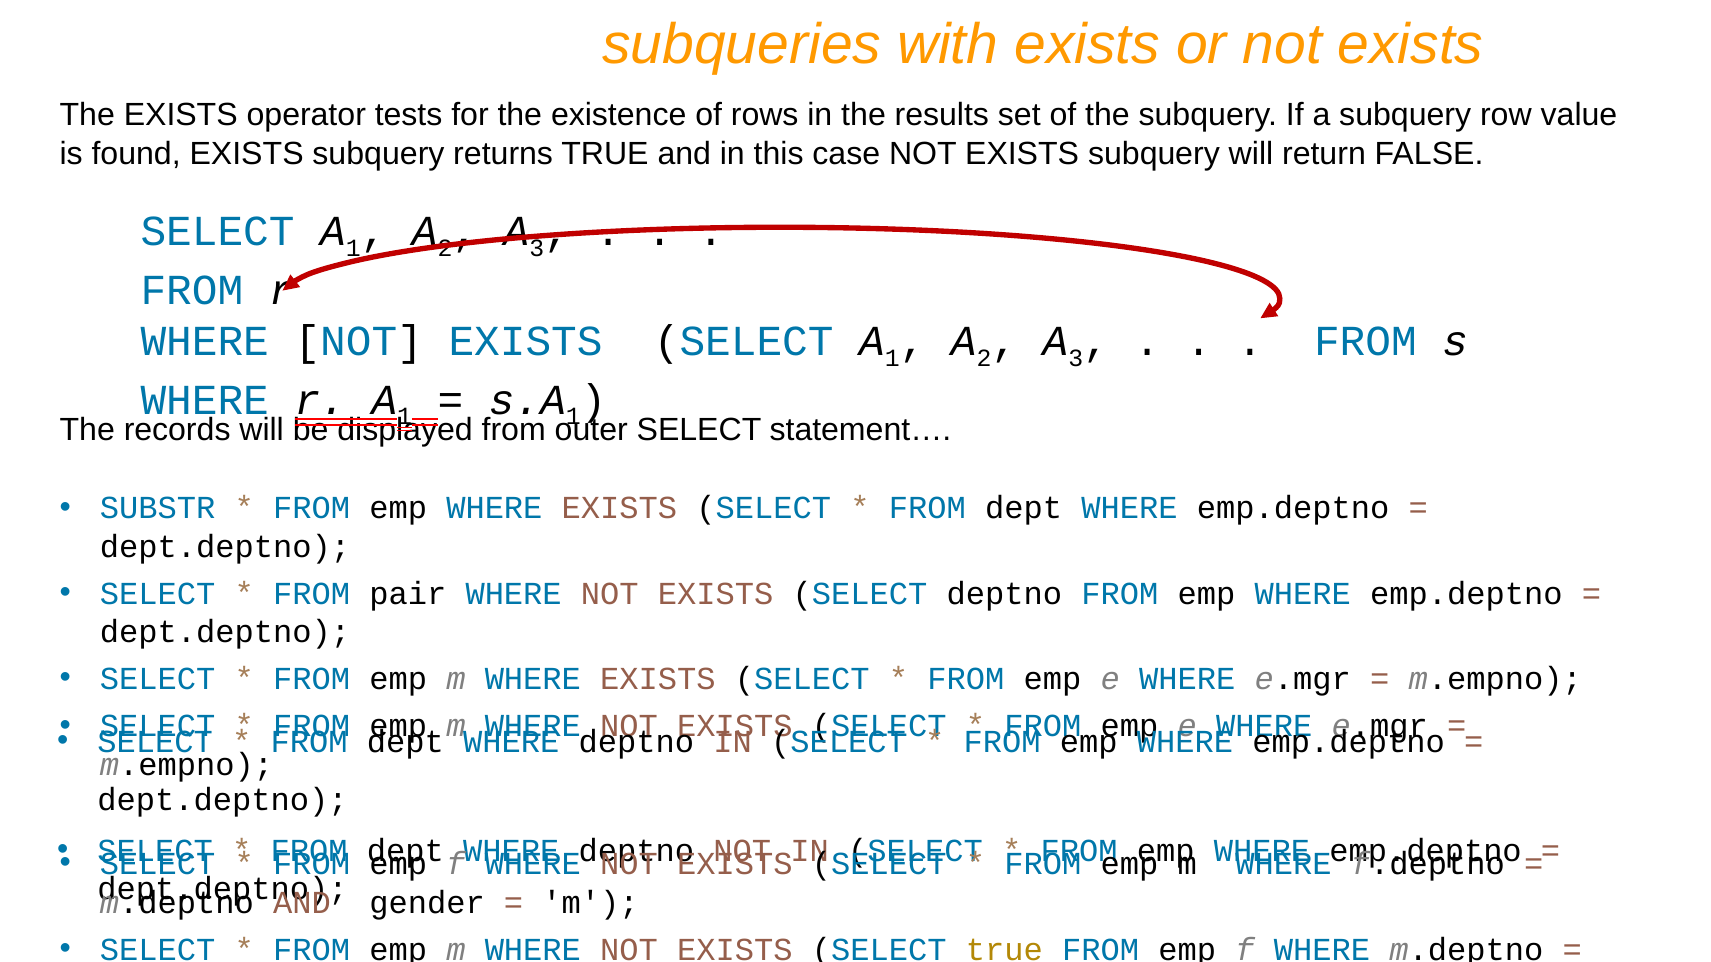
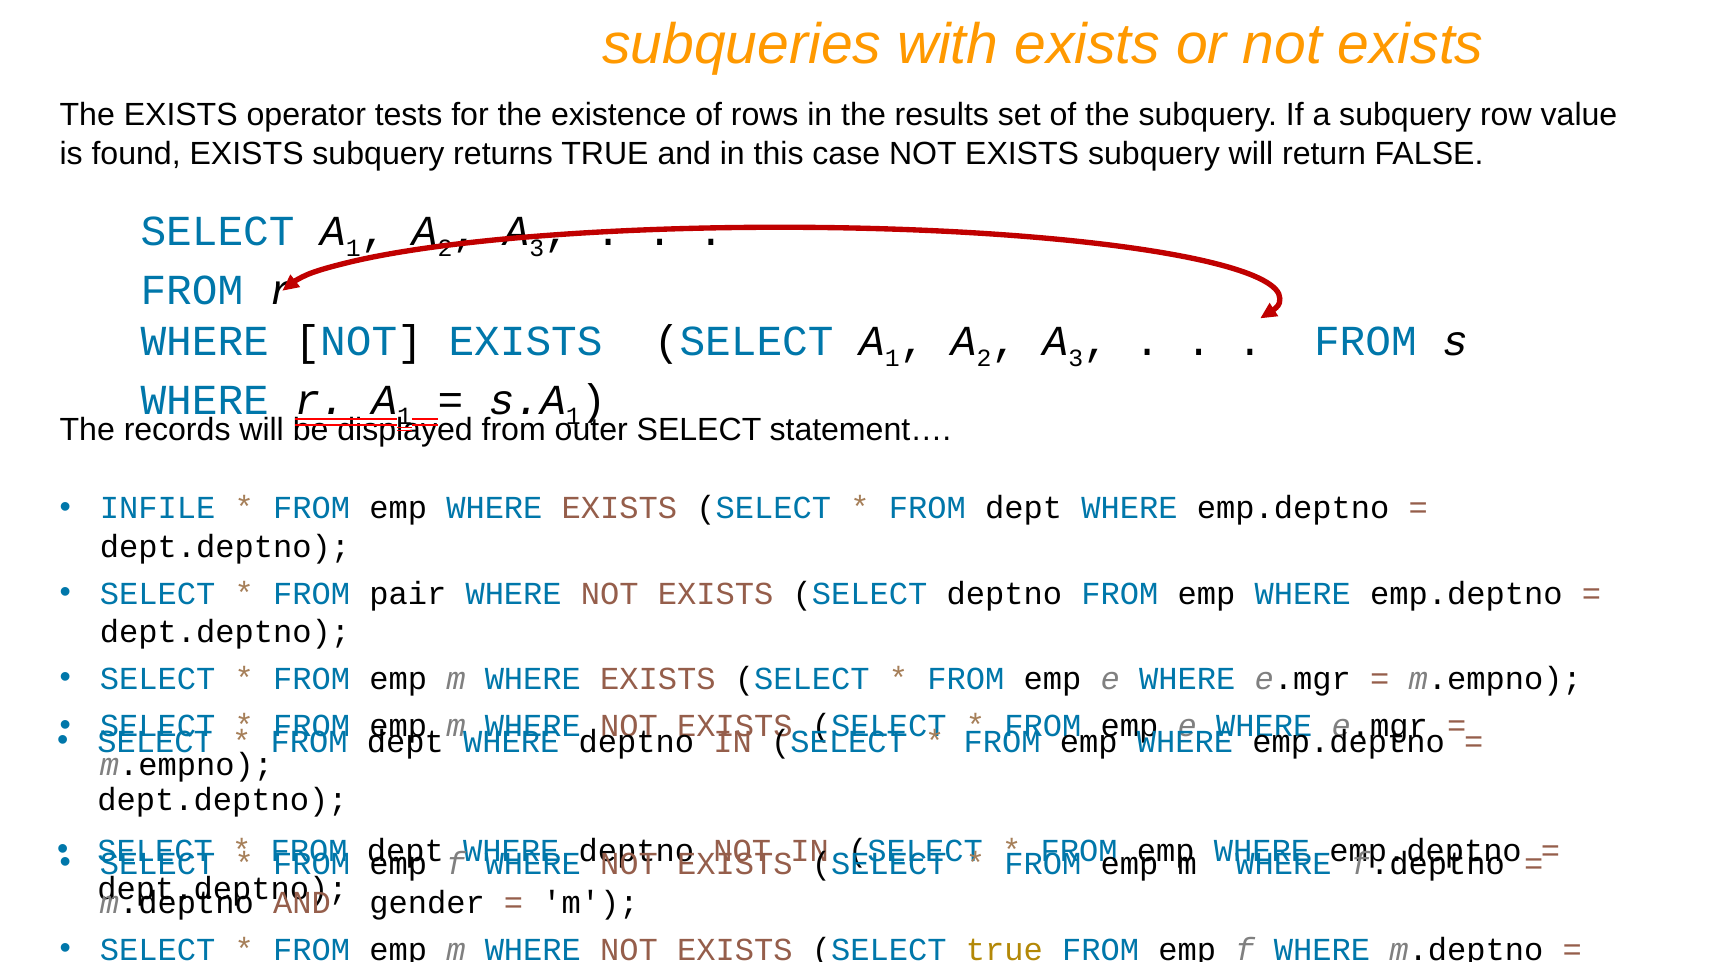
SUBSTR: SUBSTR -> INFILE (158, 508)
